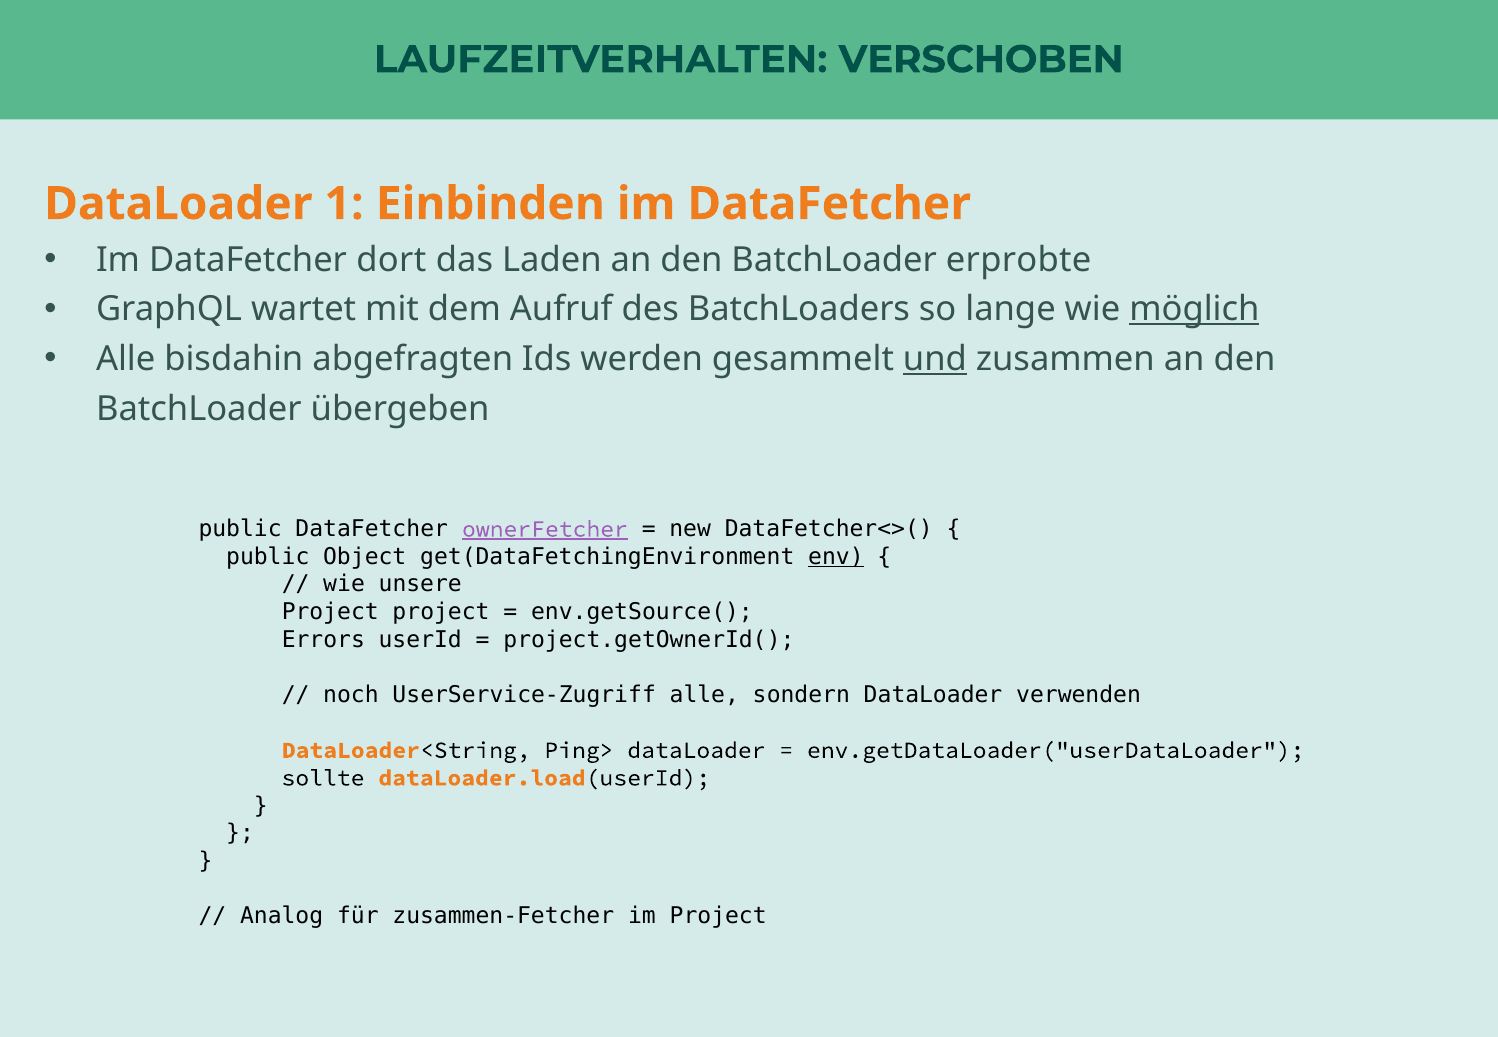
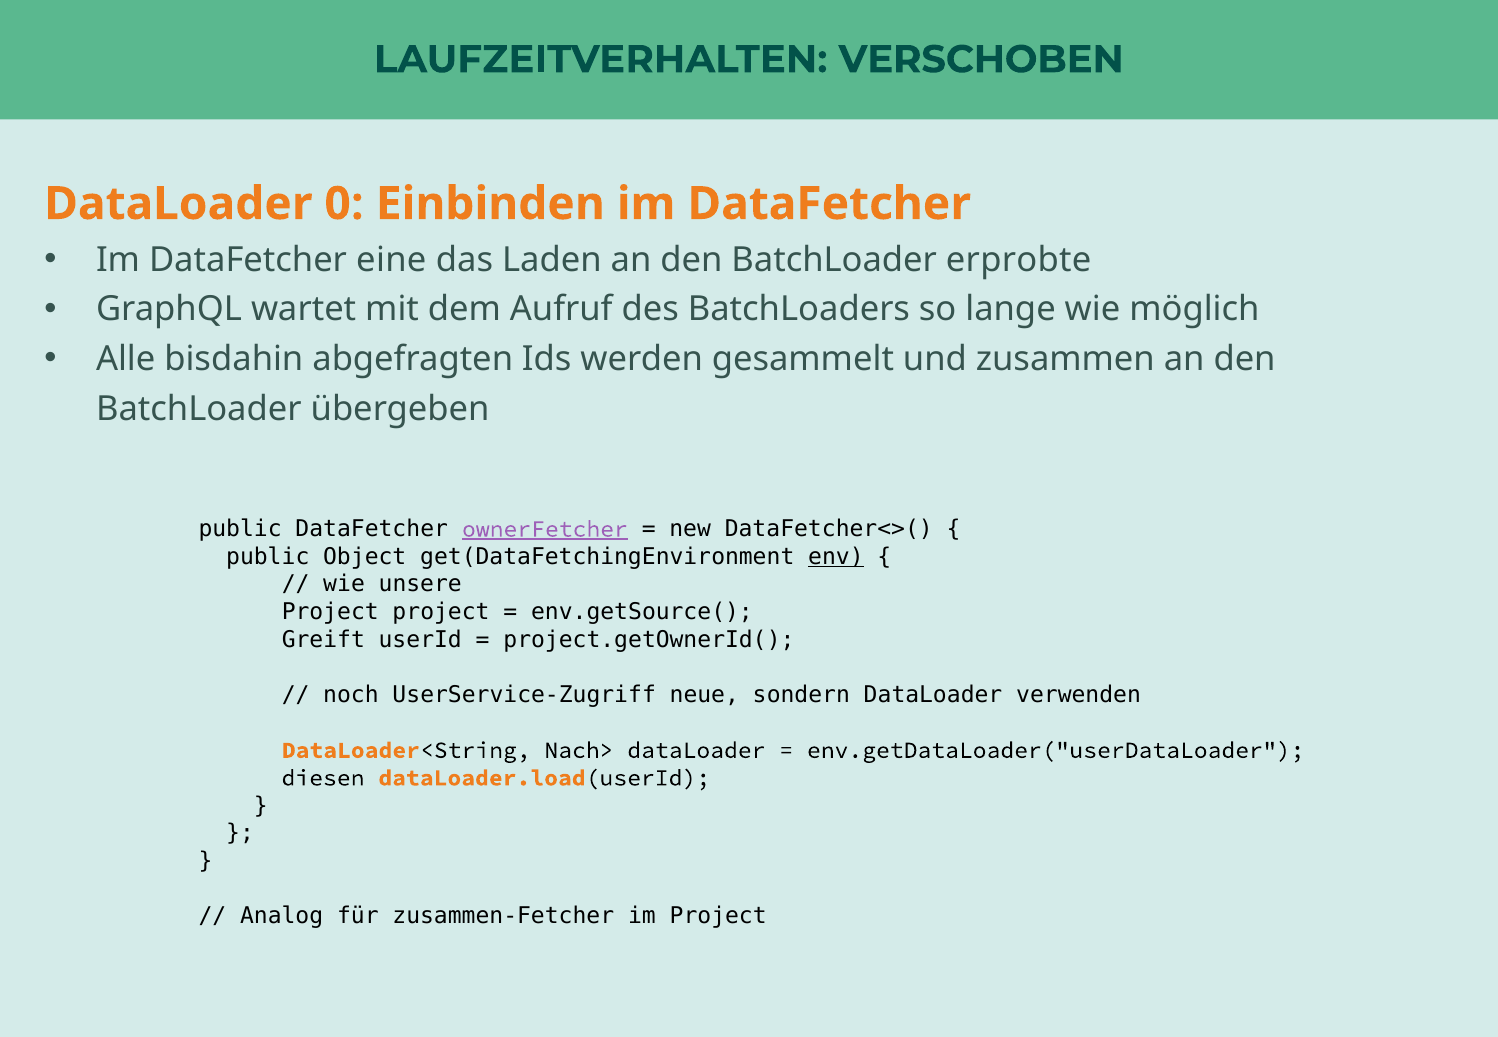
1: 1 -> 0 (344, 204)
dort: dort -> eine (391, 260)
möglich underline: present -> none (1194, 310)
und underline: present -> none (935, 359)
Errors: Errors -> Greift (323, 640)
UserService-Zugriff alle: alle -> neue (704, 695)
Ping>: Ping> -> Nach> (579, 750)
sollte: sollte -> diesen (323, 778)
